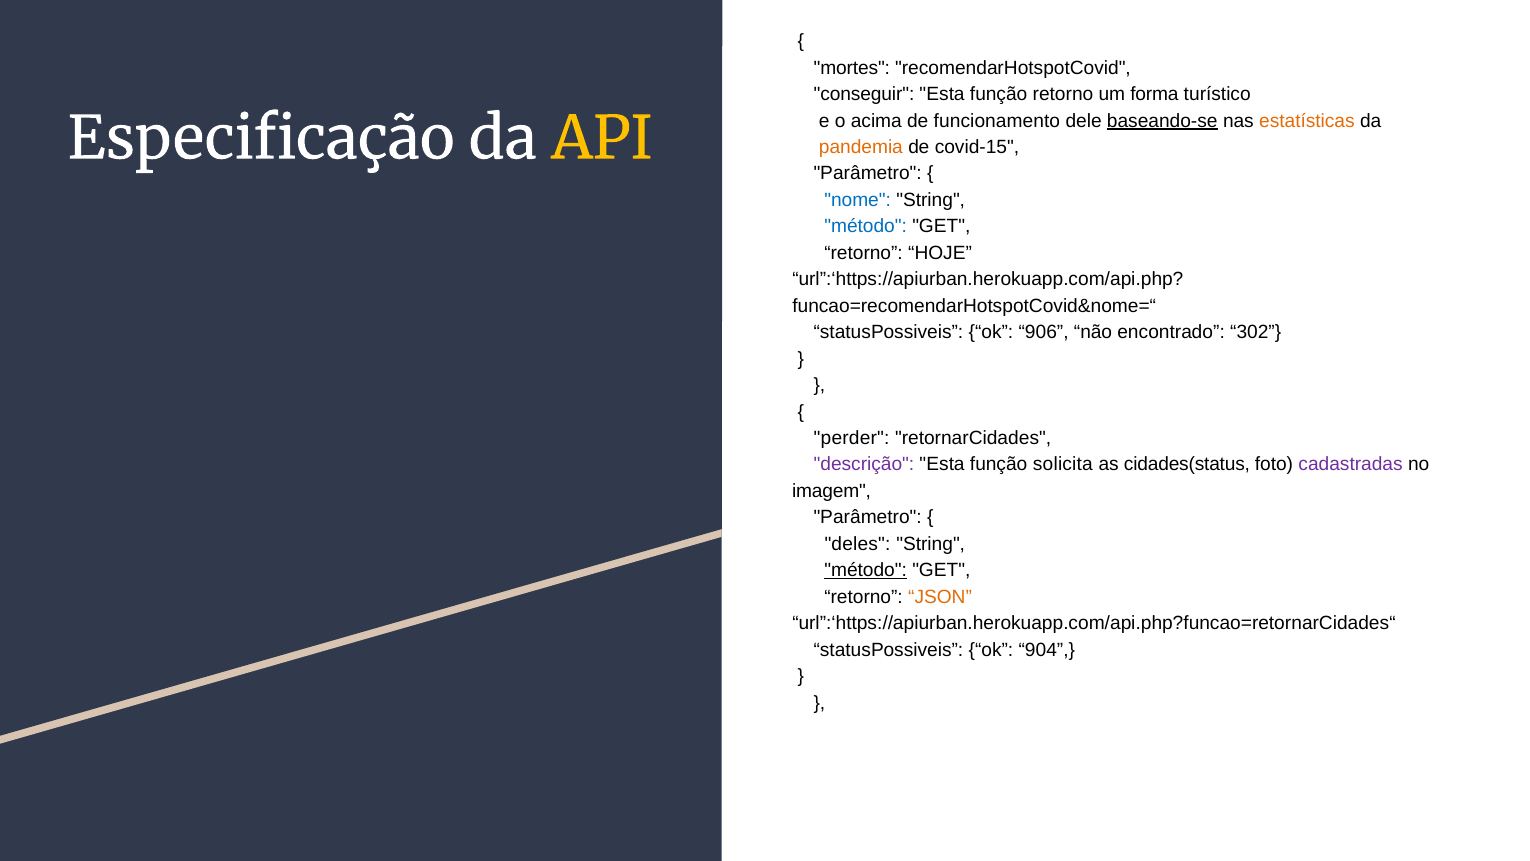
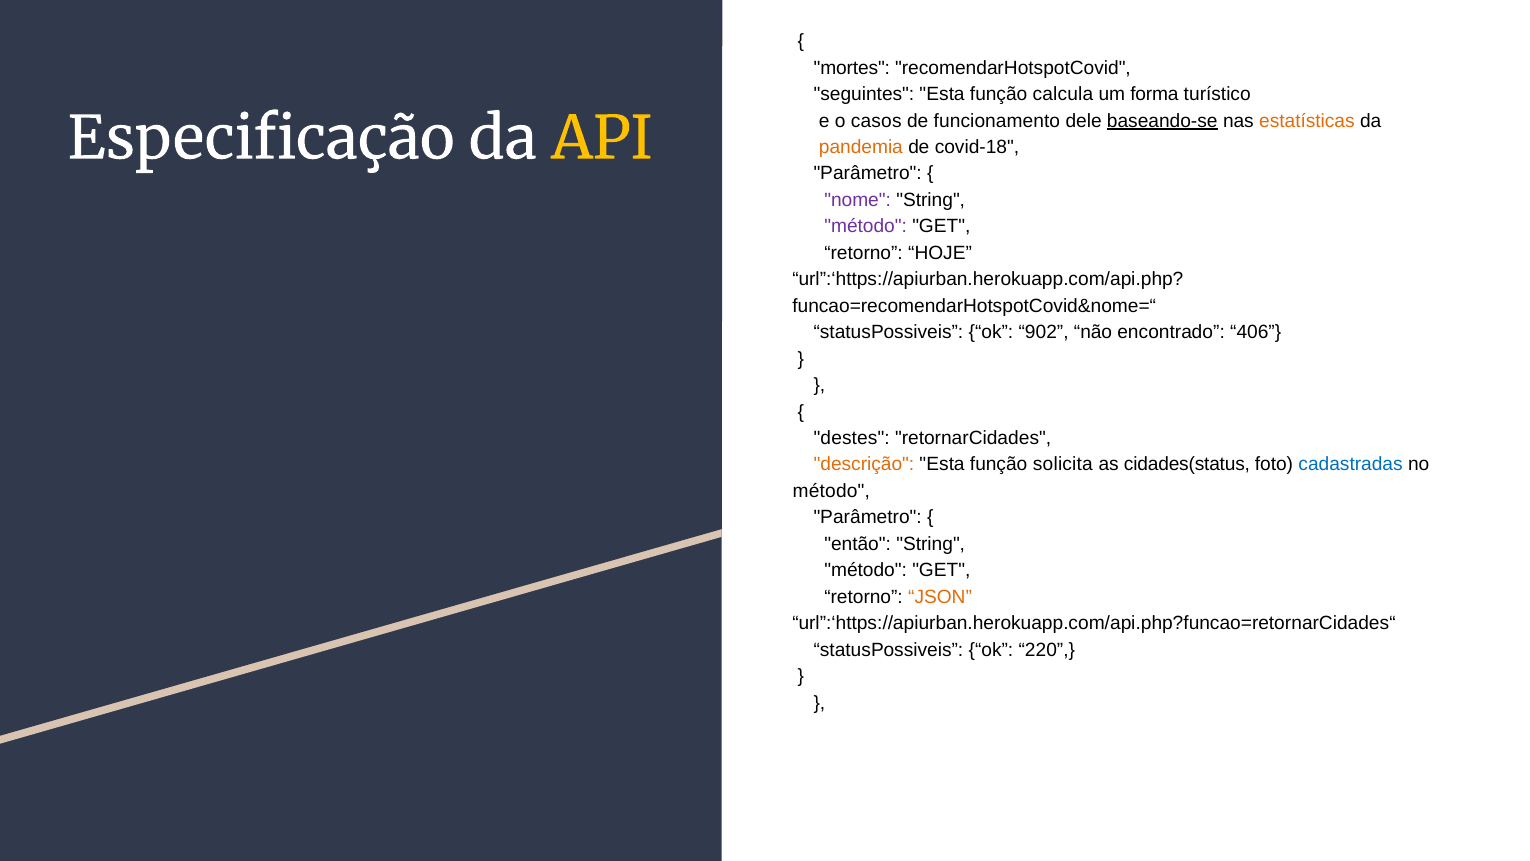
conseguir: conseguir -> seguintes (864, 94)
função retorno: retorno -> calcula (1063, 94)
acima: acima -> casos (876, 121)
covid-15: covid-15 -> covid-18 (977, 147)
nome colour: blue -> purple (858, 200)
método colour: blue -> purple (866, 226)
906: 906 -> 902 (1044, 332)
302: 302 -> 406 (1256, 332)
perder: perder -> destes (852, 438)
descrição colour: purple -> orange (864, 464)
cadastradas colour: purple -> blue (1351, 464)
imagem: imagem -> método (831, 491)
deles: deles -> então (858, 544)
método underline: present -> none (866, 570)
904: 904 -> 220 (1047, 650)
